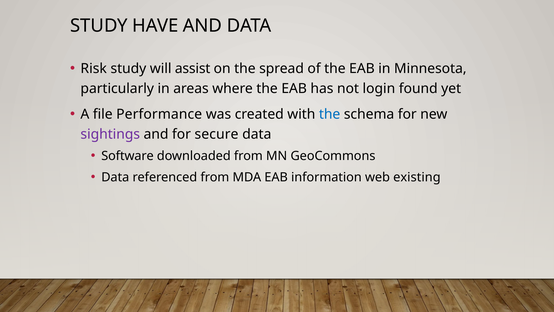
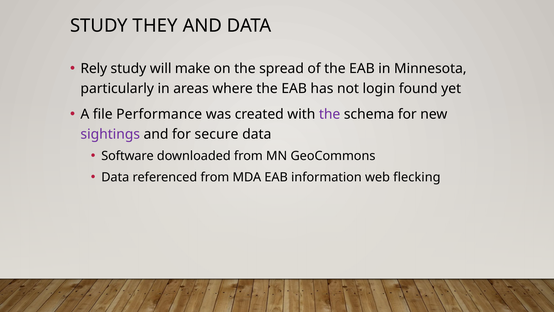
HAVE: HAVE -> THEY (155, 26)
Risk: Risk -> Rely (94, 68)
assist: assist -> make (193, 68)
the colour: blue -> purple (330, 114)
existing: existing -> flecking (417, 177)
